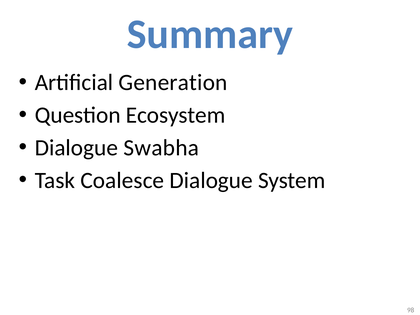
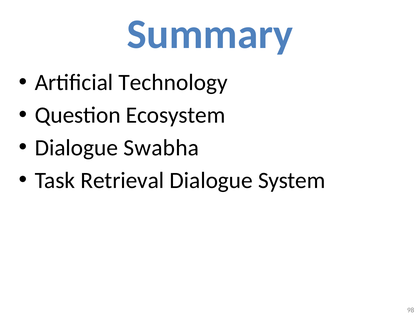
Generation: Generation -> Technology (173, 83)
Coalesce: Coalesce -> Retrieval (122, 181)
